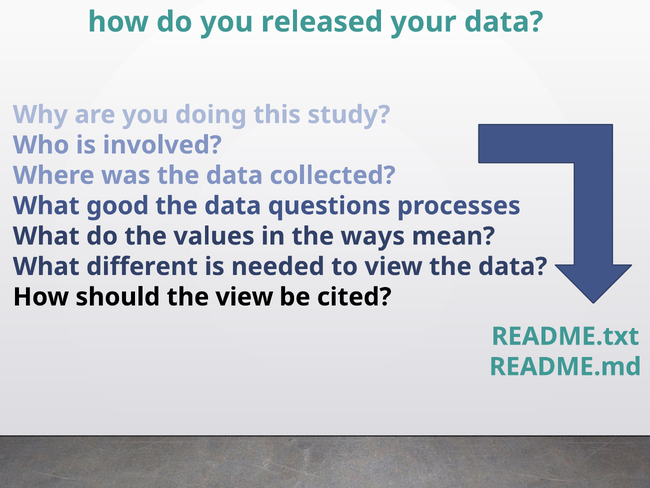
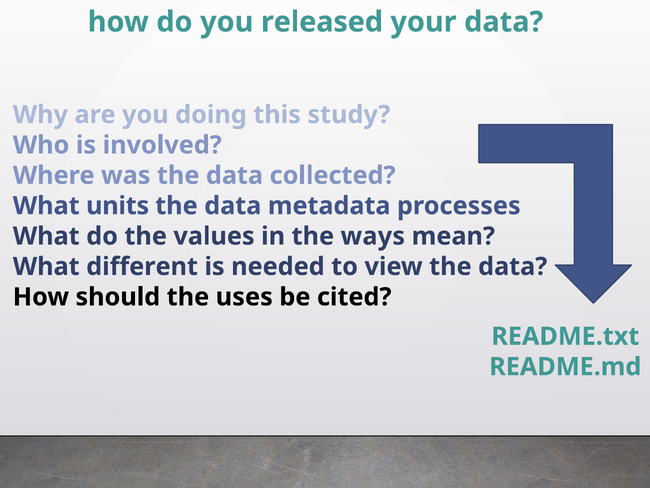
good: good -> units (118, 206)
questions: questions -> metadata (329, 206)
the view: view -> uses (244, 297)
